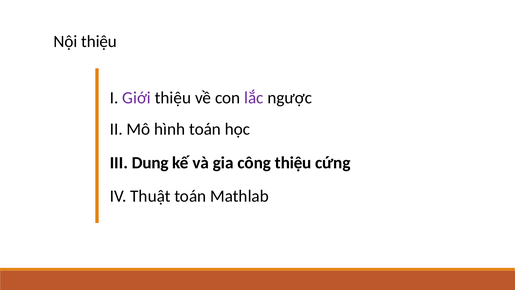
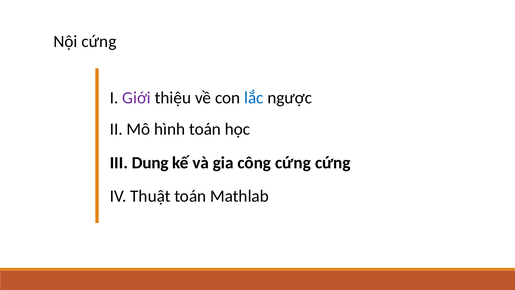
Nội thiệu: thiệu -> cứng (99, 41)
lắc colour: purple -> blue (254, 98)
công thiệu: thiệu -> cứng (293, 163)
